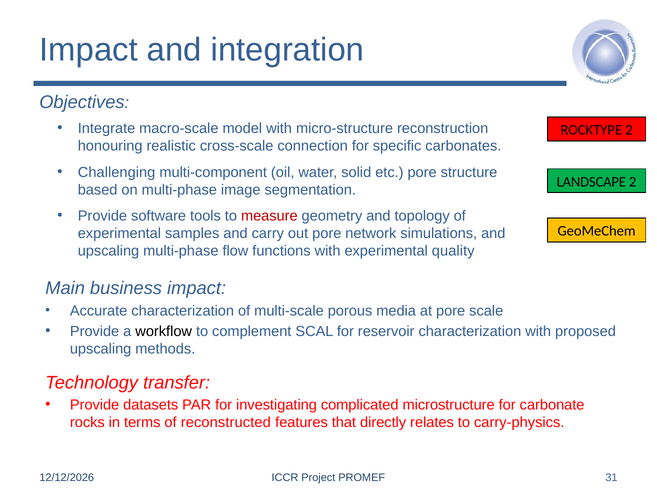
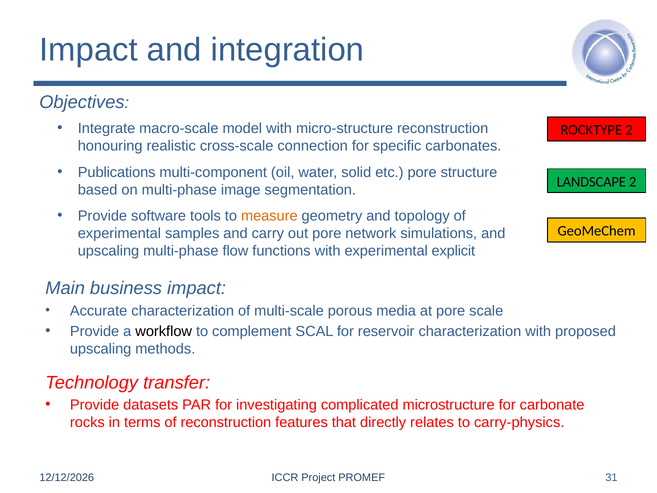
Challenging: Challenging -> Publications (117, 172)
measure colour: red -> orange (269, 216)
quality: quality -> explicit (453, 251)
of reconstructed: reconstructed -> reconstruction (226, 422)
